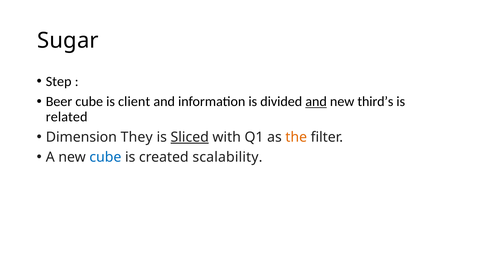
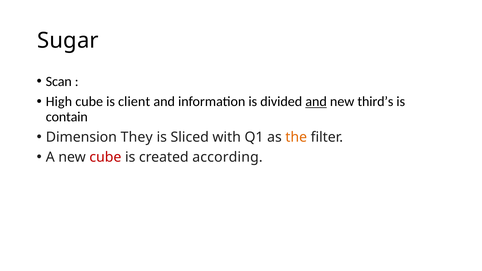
Step: Step -> Scan (59, 81)
Beer: Beer -> High (59, 102)
related: related -> contain (67, 117)
Sliced underline: present -> none (190, 137)
cube colour: blue -> red (105, 157)
scalability: scalability -> according (227, 157)
